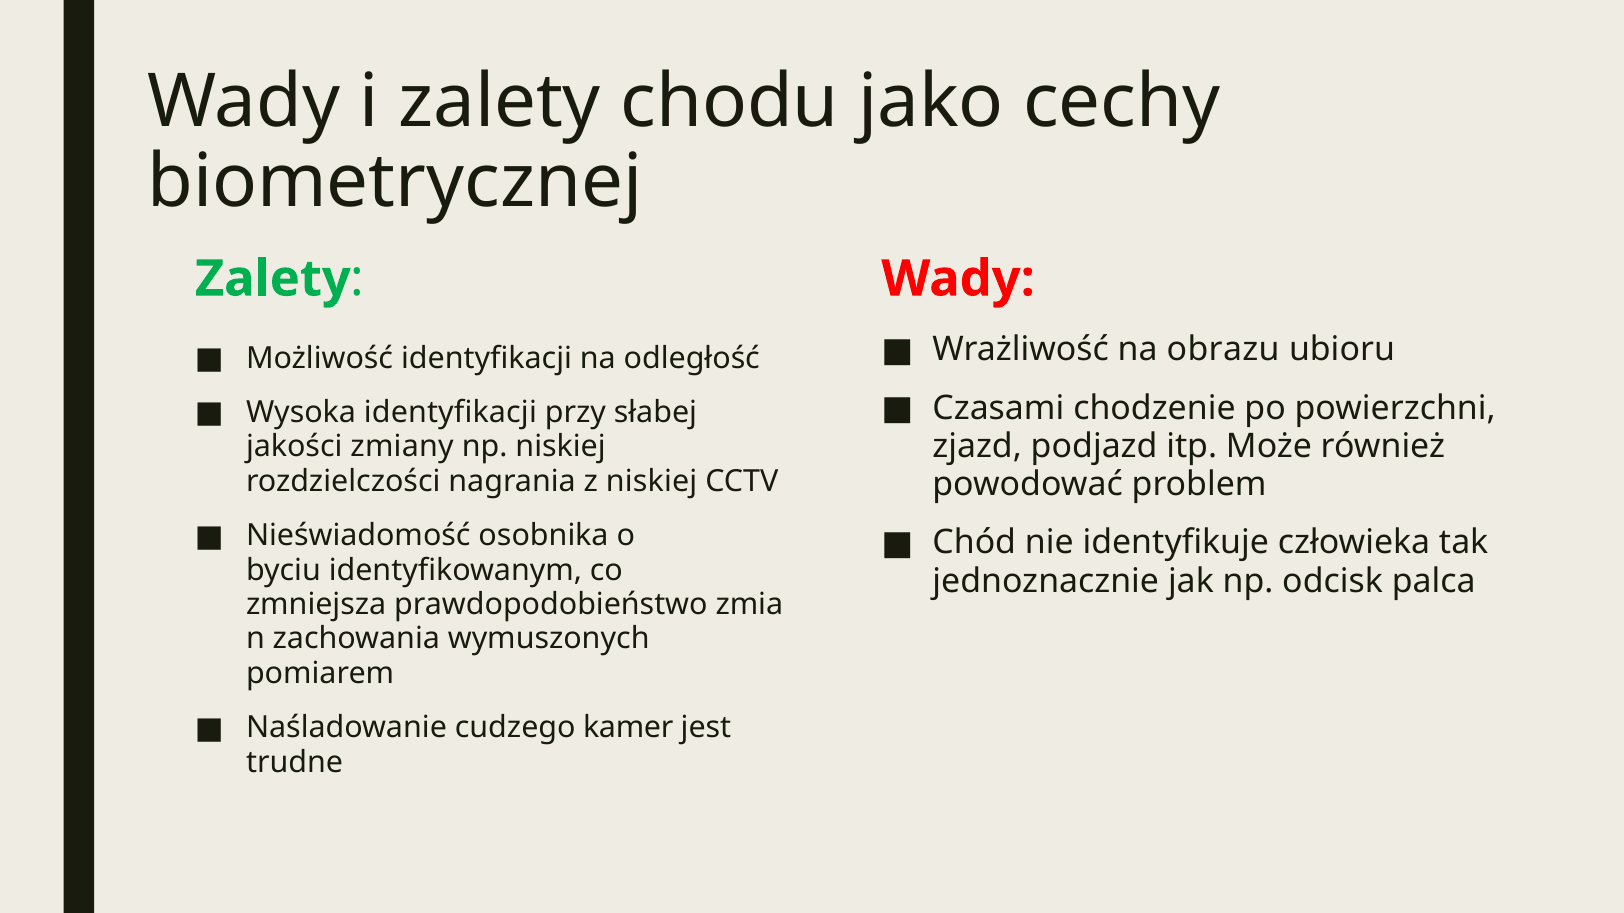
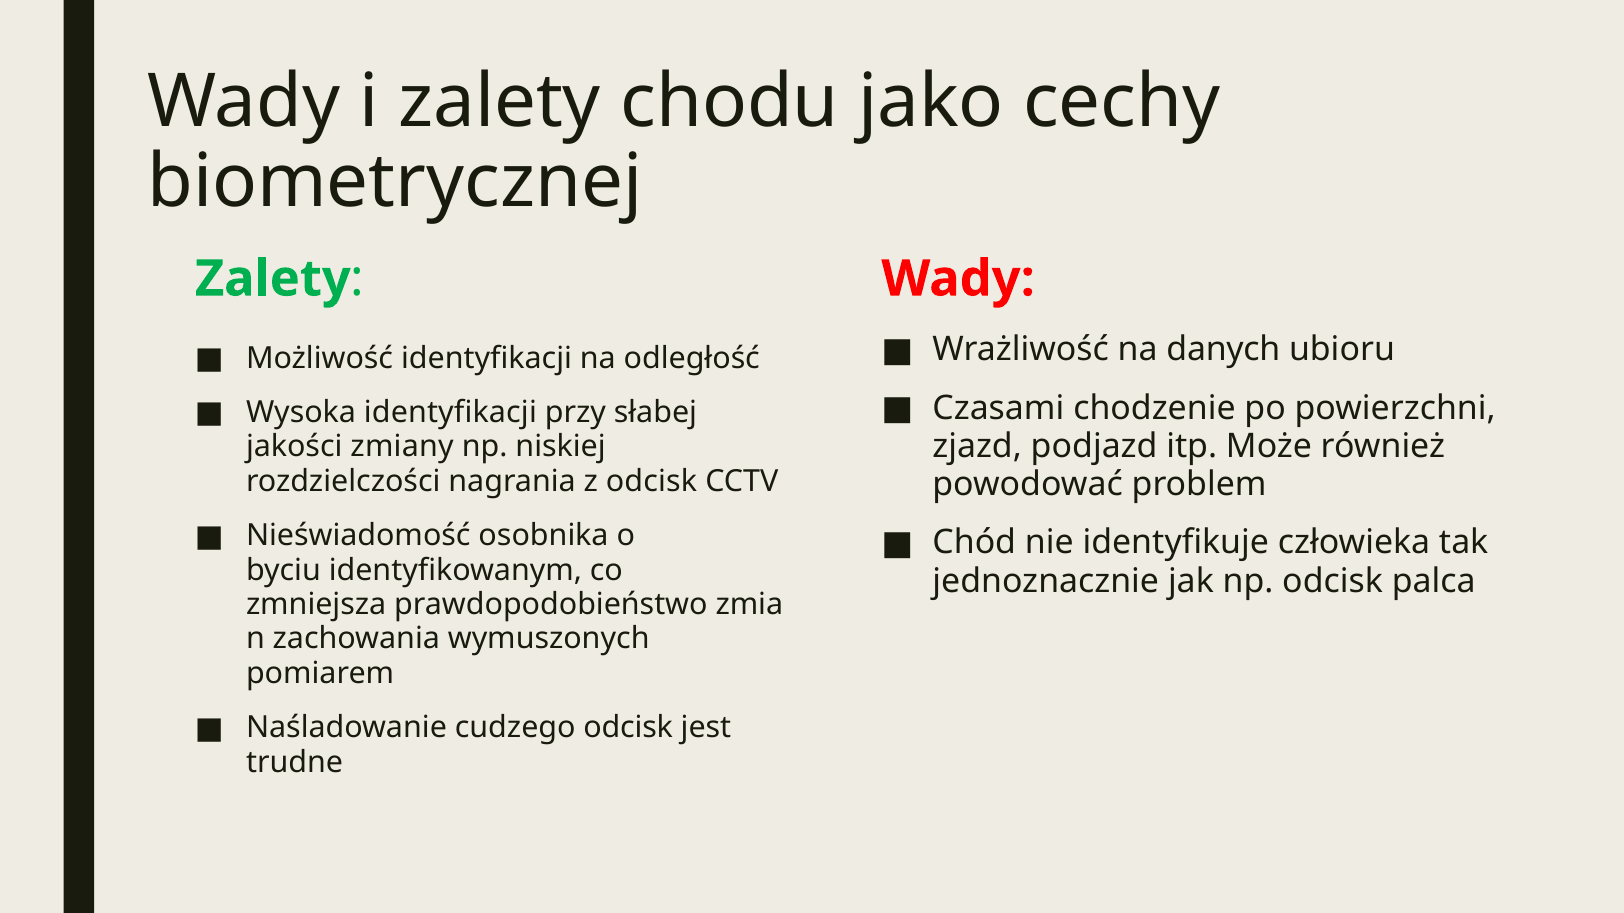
obrazu: obrazu -> danych (1223, 350)
z niskiej: niskiej -> odcisk (652, 482)
cudzego kamer: kamer -> odcisk (628, 728)
